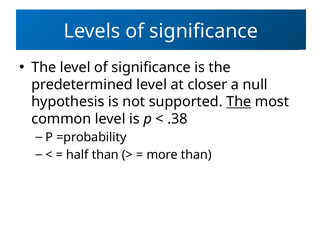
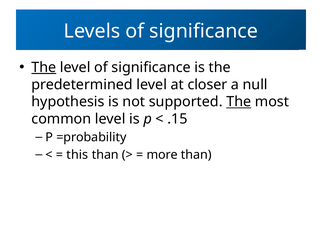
The underline: none -> present (44, 68)
.38: .38 -> .15 (177, 119)
half: half -> this (77, 155)
